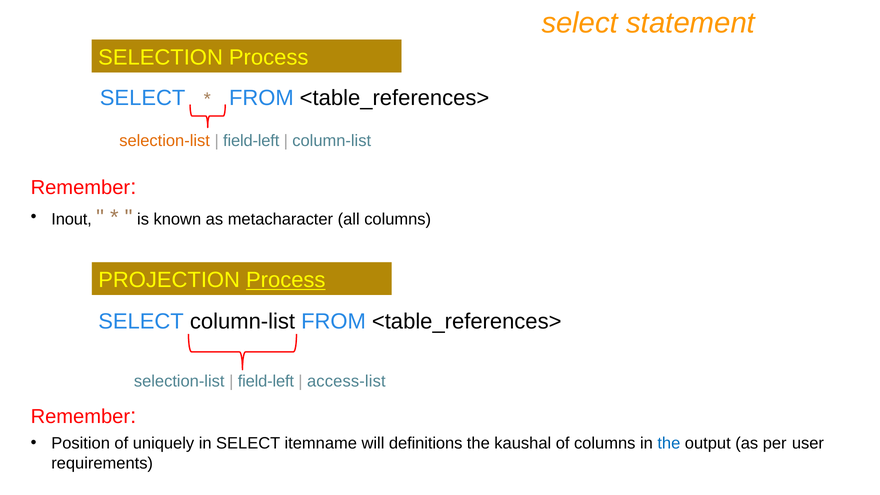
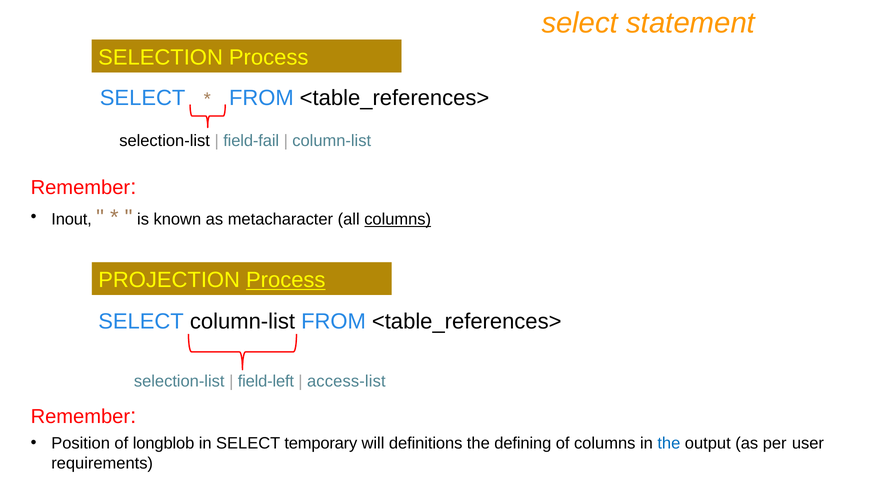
selection-list colour: orange -> black (165, 141)
field-left: field-left -> field-fail (251, 141)
columns underline: none -> present (398, 220)
uniquely: uniquely -> longblob (164, 443)
itemname: itemname -> temporary (321, 443)
kaushal: kaushal -> defining (523, 443)
